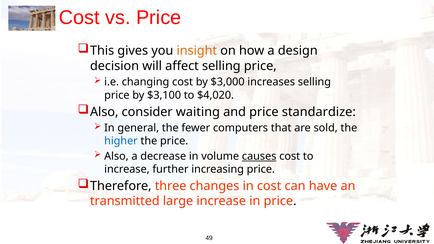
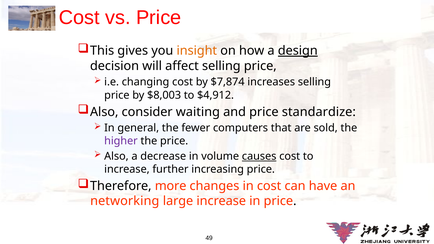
design underline: none -> present (298, 51)
$3,000: $3,000 -> $7,874 (228, 82)
$3,100: $3,100 -> $8,003 (164, 95)
$4,020: $4,020 -> $4,912 (216, 95)
higher colour: blue -> purple (121, 141)
three: three -> more (171, 186)
transmitted: transmitted -> networking (125, 201)
